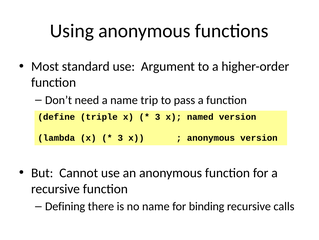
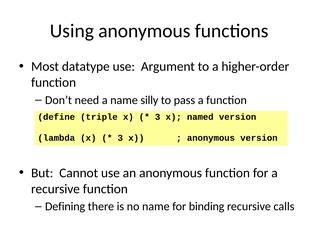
standard: standard -> datatype (86, 66)
trip: trip -> silly (149, 100)
